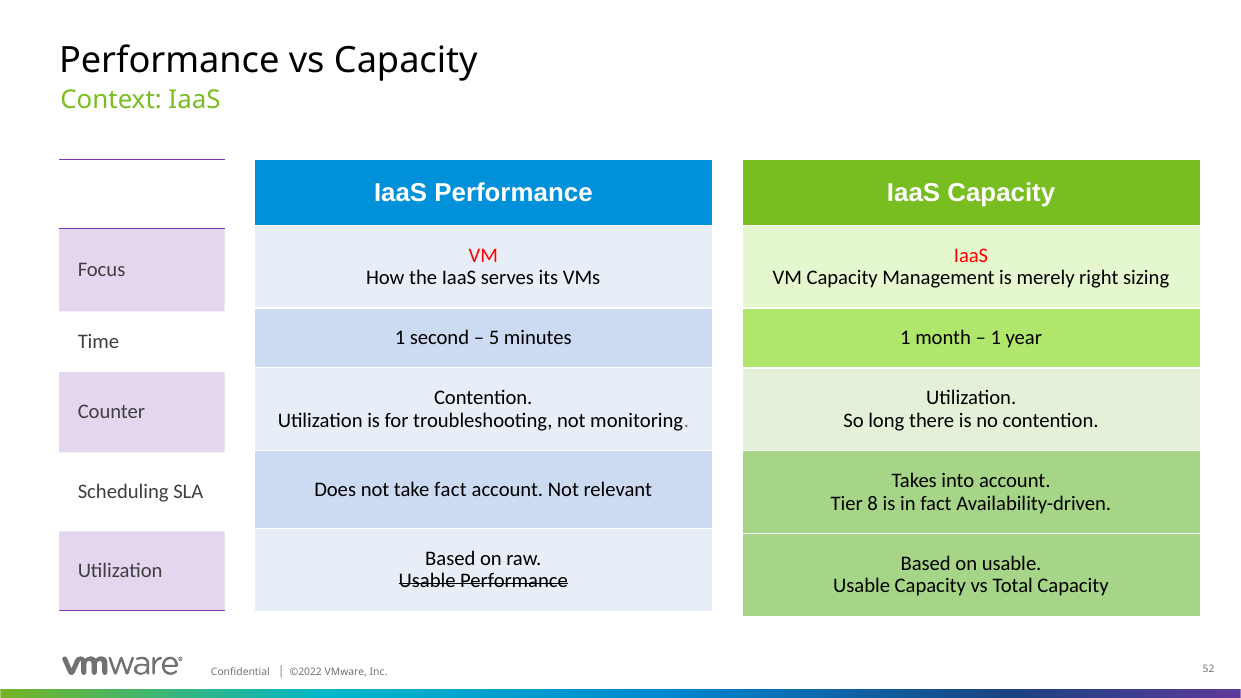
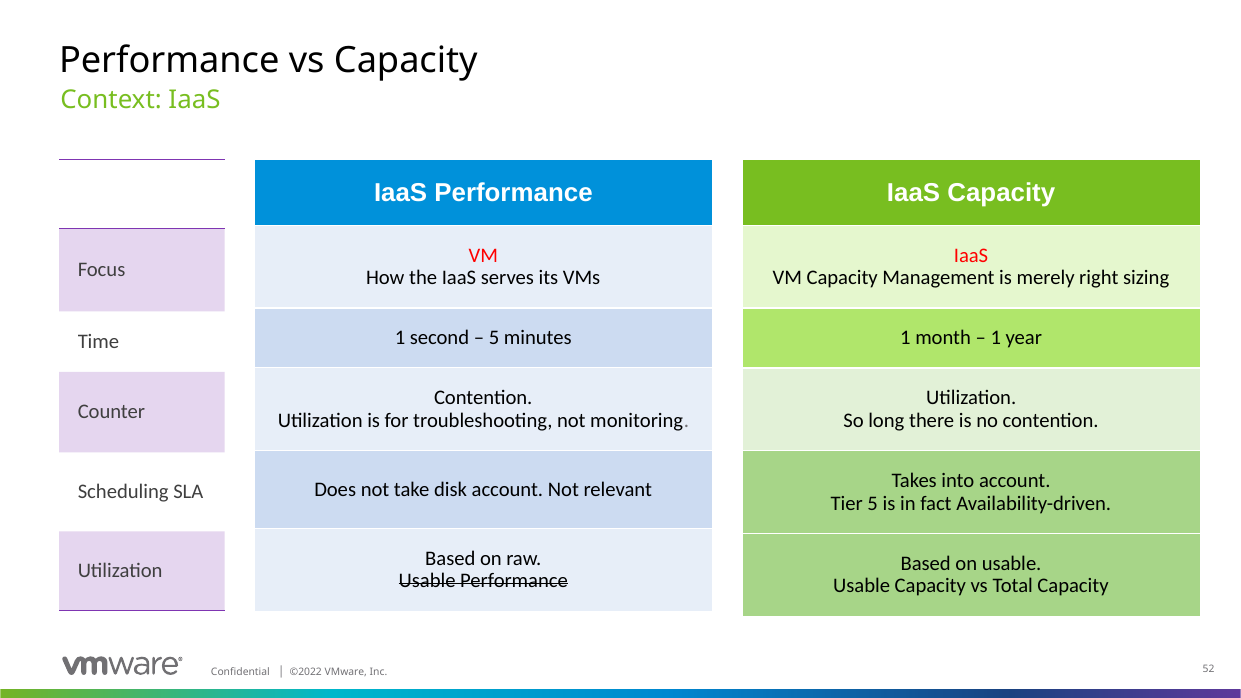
take fact: fact -> disk (451, 490)
Tier 8: 8 -> 5 (873, 503)
